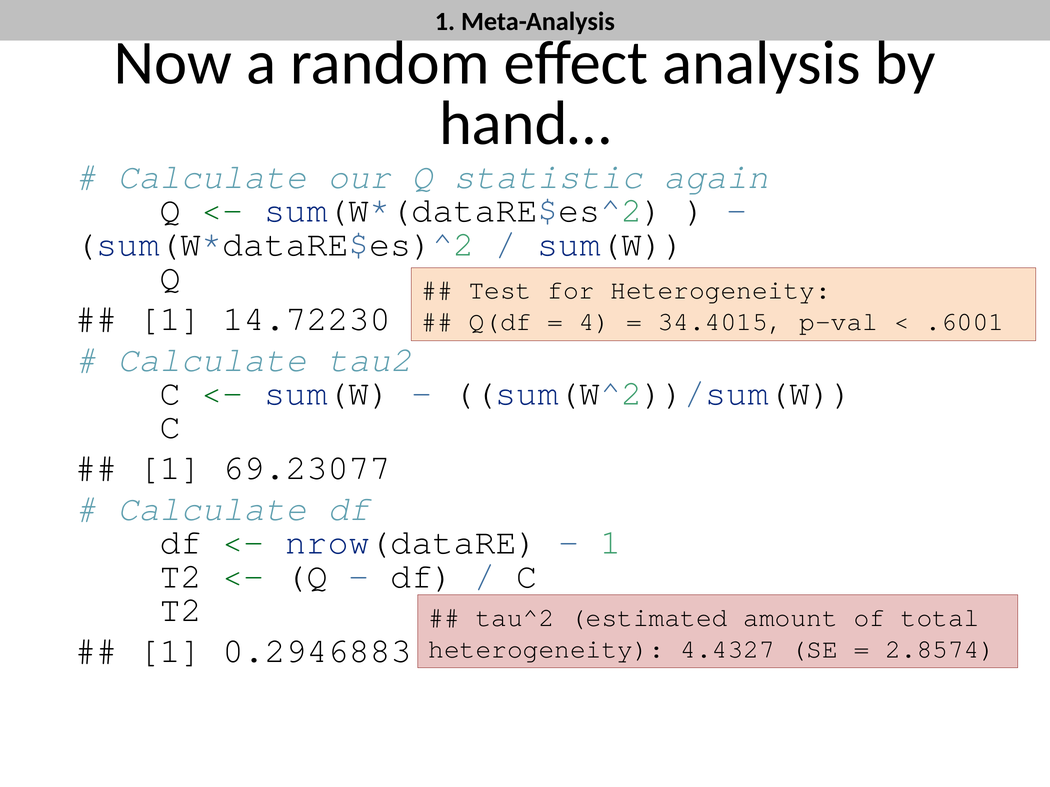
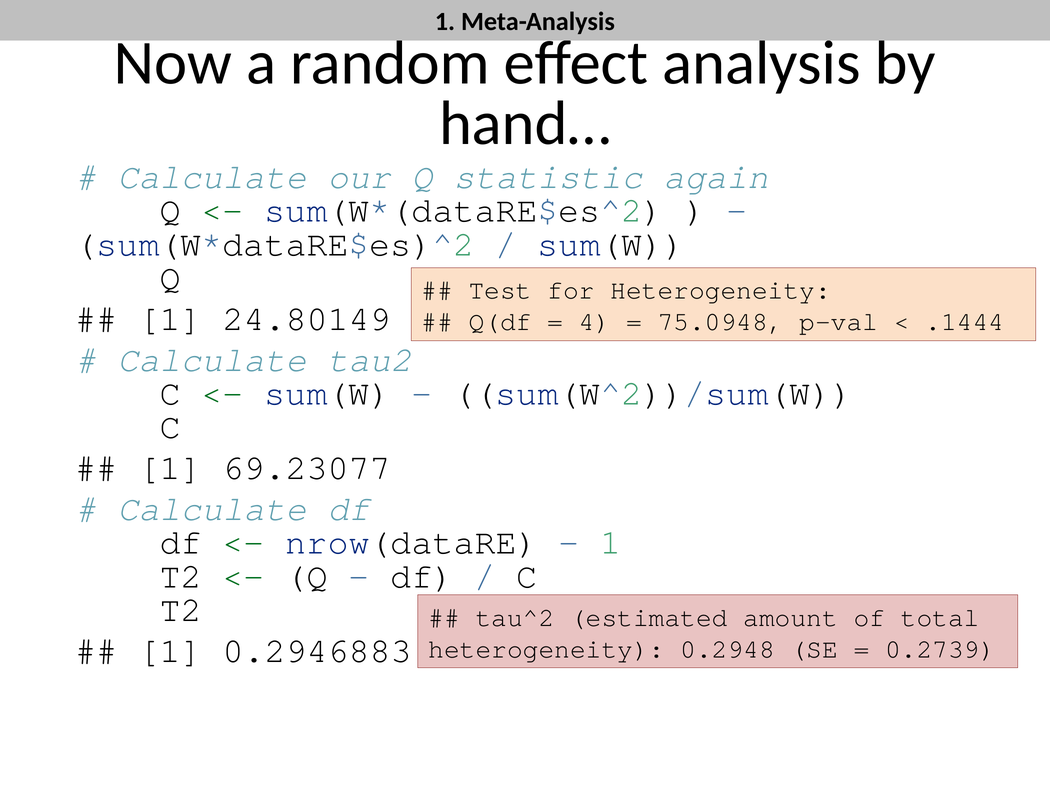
14.72230: 14.72230 -> 24.80149 (307, 319)
34.4015: 34.4015 -> 75.0948 (721, 322)
.6001: .6001 -> .1444 (965, 322)
4.4327: 4.4327 -> 0.2948 (728, 649)
2.8574: 2.8574 -> 0.2739 (940, 649)
